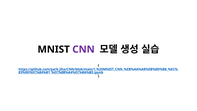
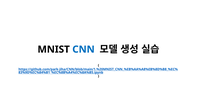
CNN colour: purple -> blue (83, 49)
